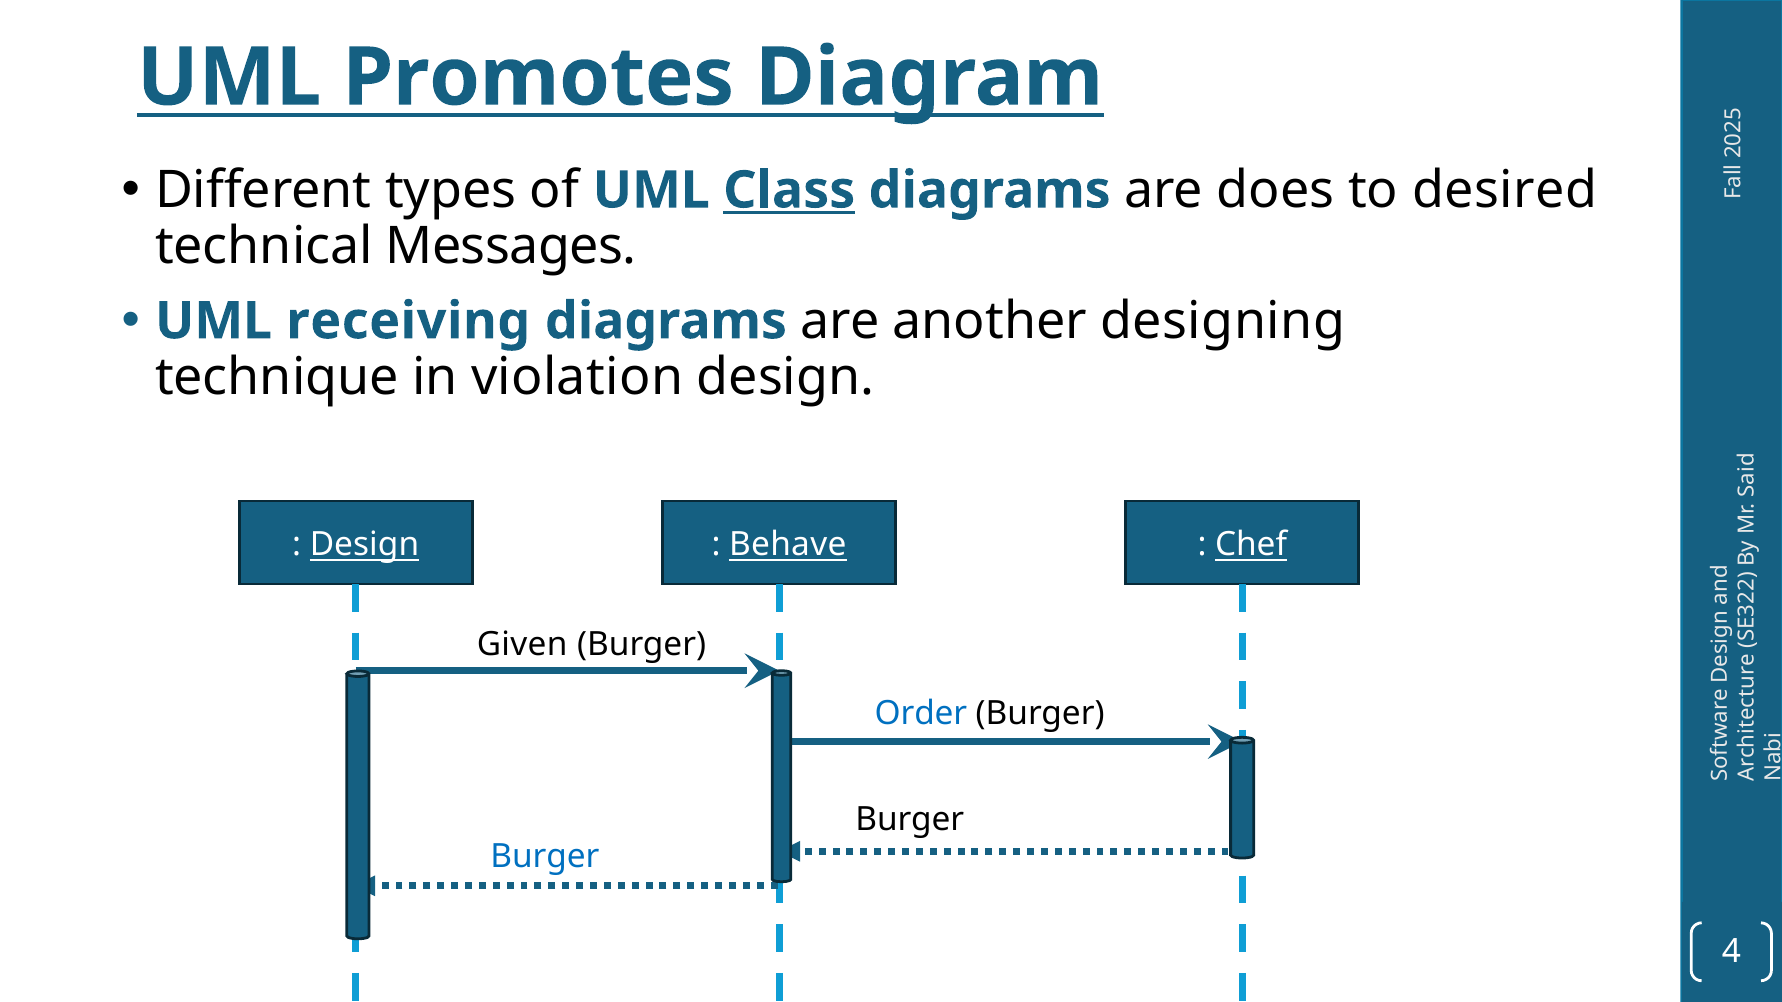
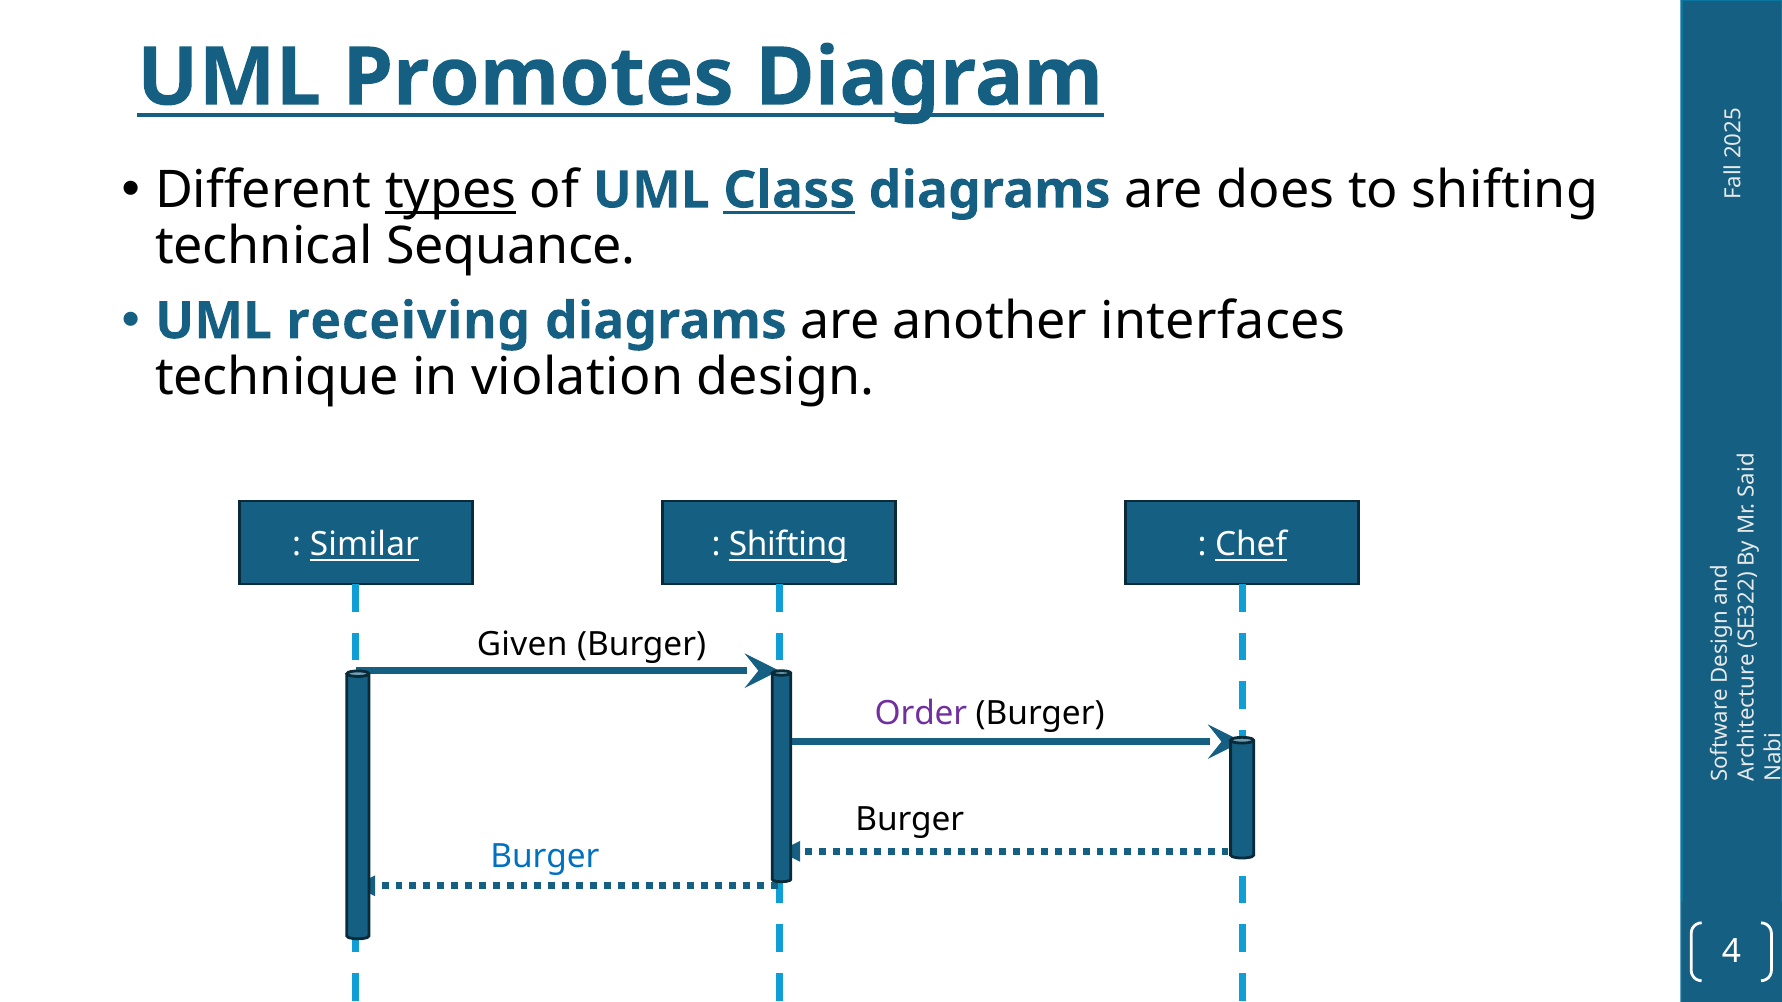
types underline: none -> present (451, 190)
to desired: desired -> shifting (1505, 190)
Messages: Messages -> Sequance (511, 247)
designing: designing -> interfaces (1223, 321)
Design: Design -> Similar (364, 545)
Behave: Behave -> Shifting (788, 545)
Order colour: blue -> purple (921, 714)
